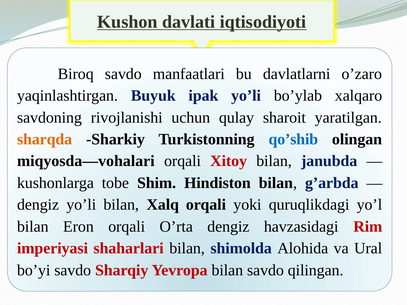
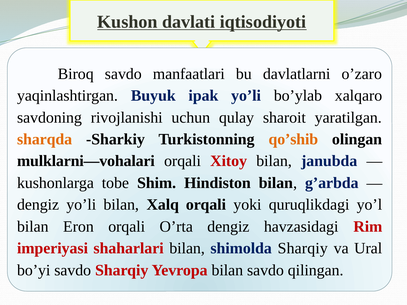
qo’shib colour: blue -> orange (293, 139)
miqyosda—vohalari: miqyosda—vohalari -> mulklarni—vohalari (86, 161)
shimolda Alohida: Alohida -> Sharqiy (303, 249)
